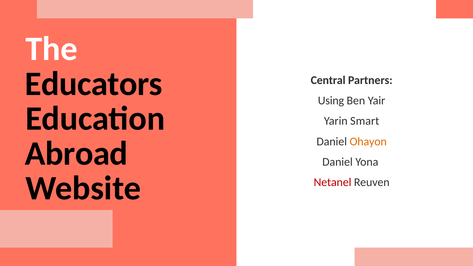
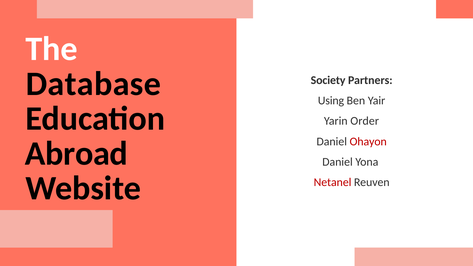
Educators: Educators -> Database (93, 84)
Central: Central -> Society (328, 80)
Smart: Smart -> Order (365, 121)
Ohayon colour: orange -> red (368, 141)
